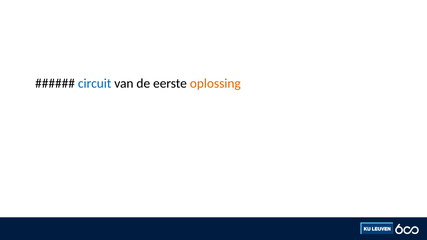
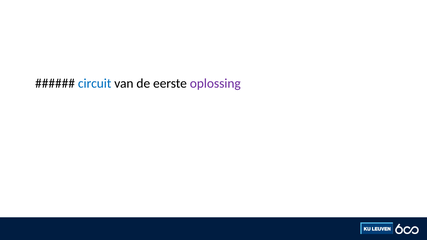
oplossing colour: orange -> purple (215, 84)
